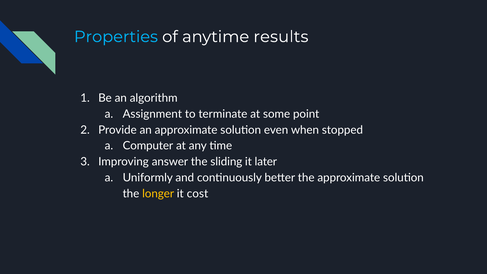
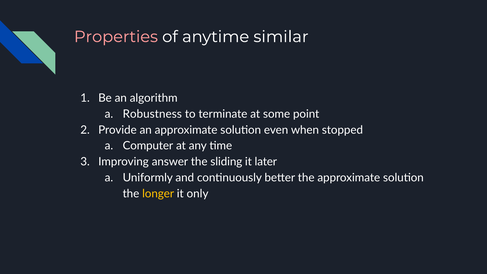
Properties colour: light blue -> pink (116, 37)
results: results -> similar (281, 37)
Assignment: Assignment -> Robustness (152, 114)
cost: cost -> only (198, 194)
